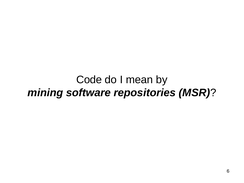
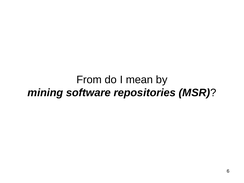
Code: Code -> From (89, 80)
